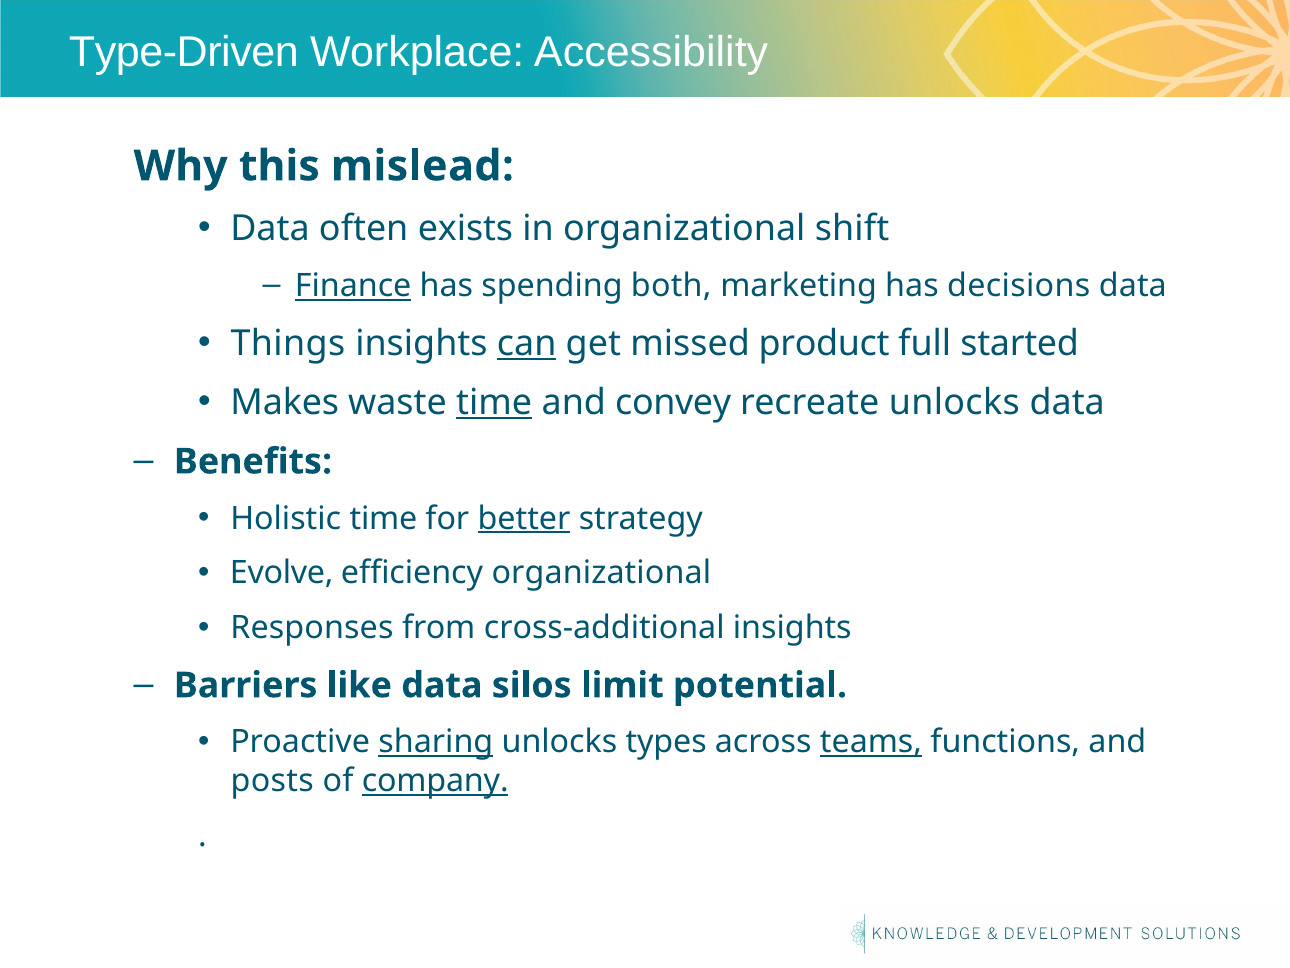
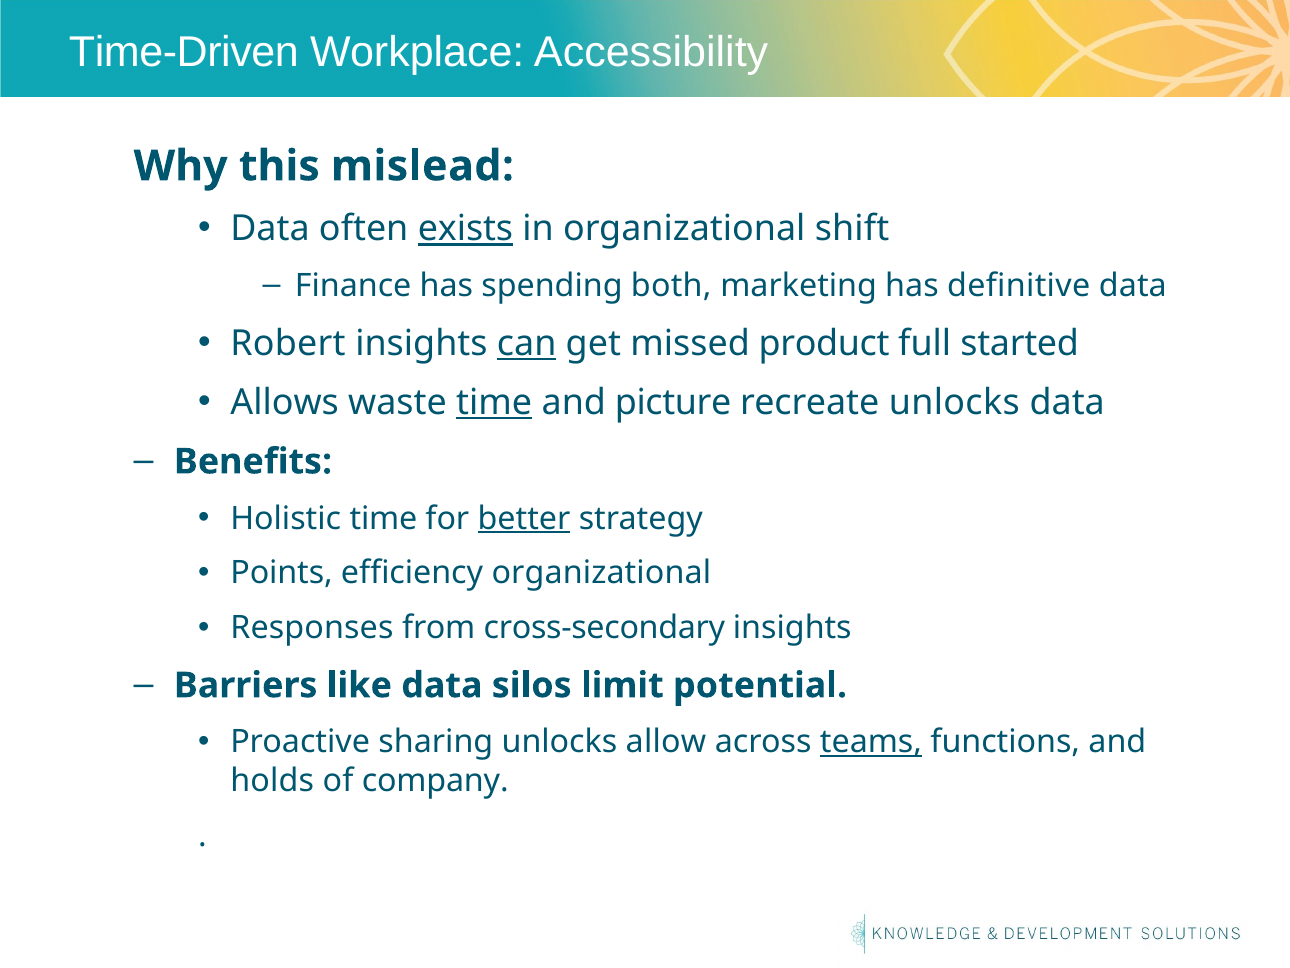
Type-Driven: Type-Driven -> Time-Driven (184, 52)
exists underline: none -> present (465, 229)
Finance underline: present -> none (353, 286)
decisions: decisions -> definitive (1019, 286)
Things: Things -> Robert (288, 343)
Makes: Makes -> Allows (285, 402)
convey: convey -> picture (673, 402)
Evolve: Evolve -> Points (282, 573)
cross-additional: cross-additional -> cross-secondary (604, 628)
sharing underline: present -> none (436, 742)
types: types -> allow (666, 742)
posts: posts -> holds (272, 781)
company underline: present -> none (435, 781)
